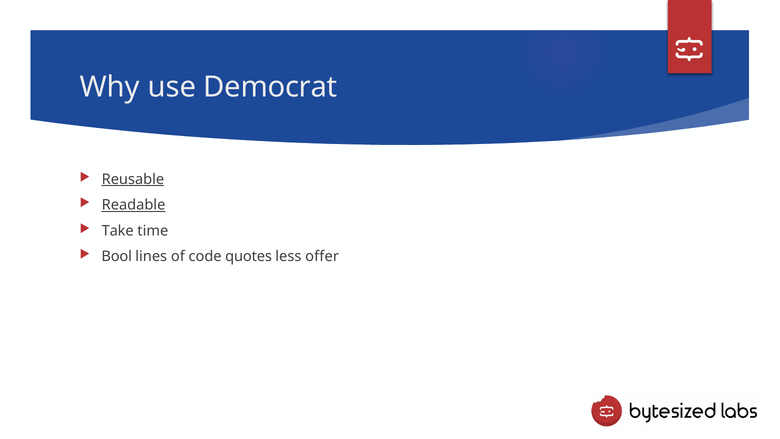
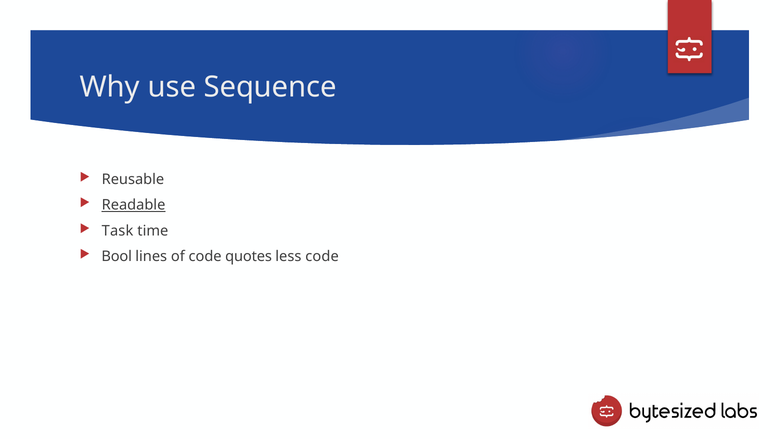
Democrat: Democrat -> Sequence (270, 87)
Reusable underline: present -> none (133, 179)
Take: Take -> Task (118, 231)
less offer: offer -> code (322, 256)
